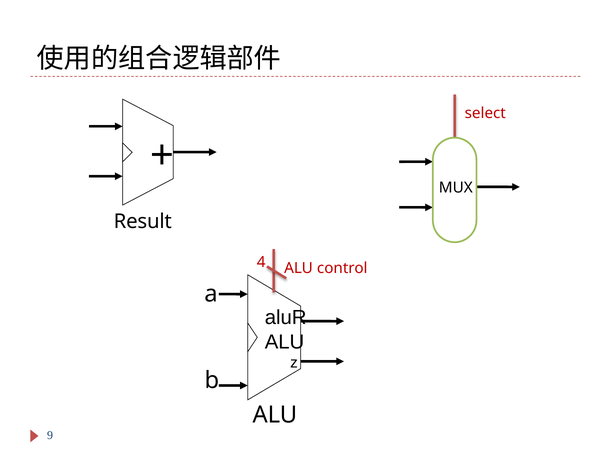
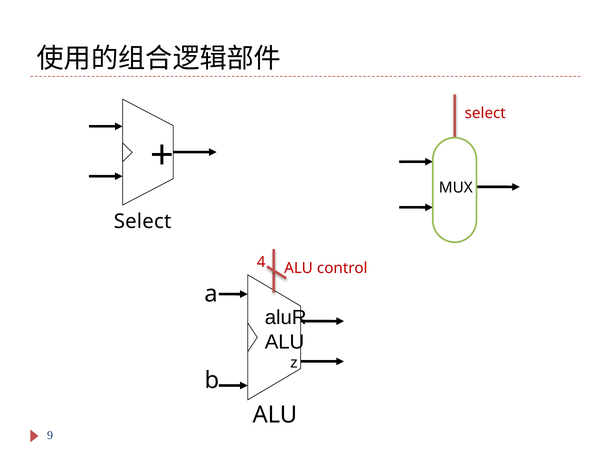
Result: Result -> Select (143, 222)
